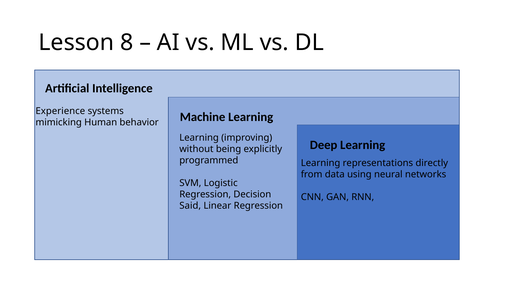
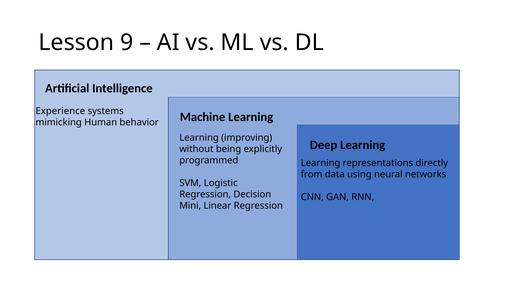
8: 8 -> 9 (127, 42)
Said: Said -> Mini (190, 206)
